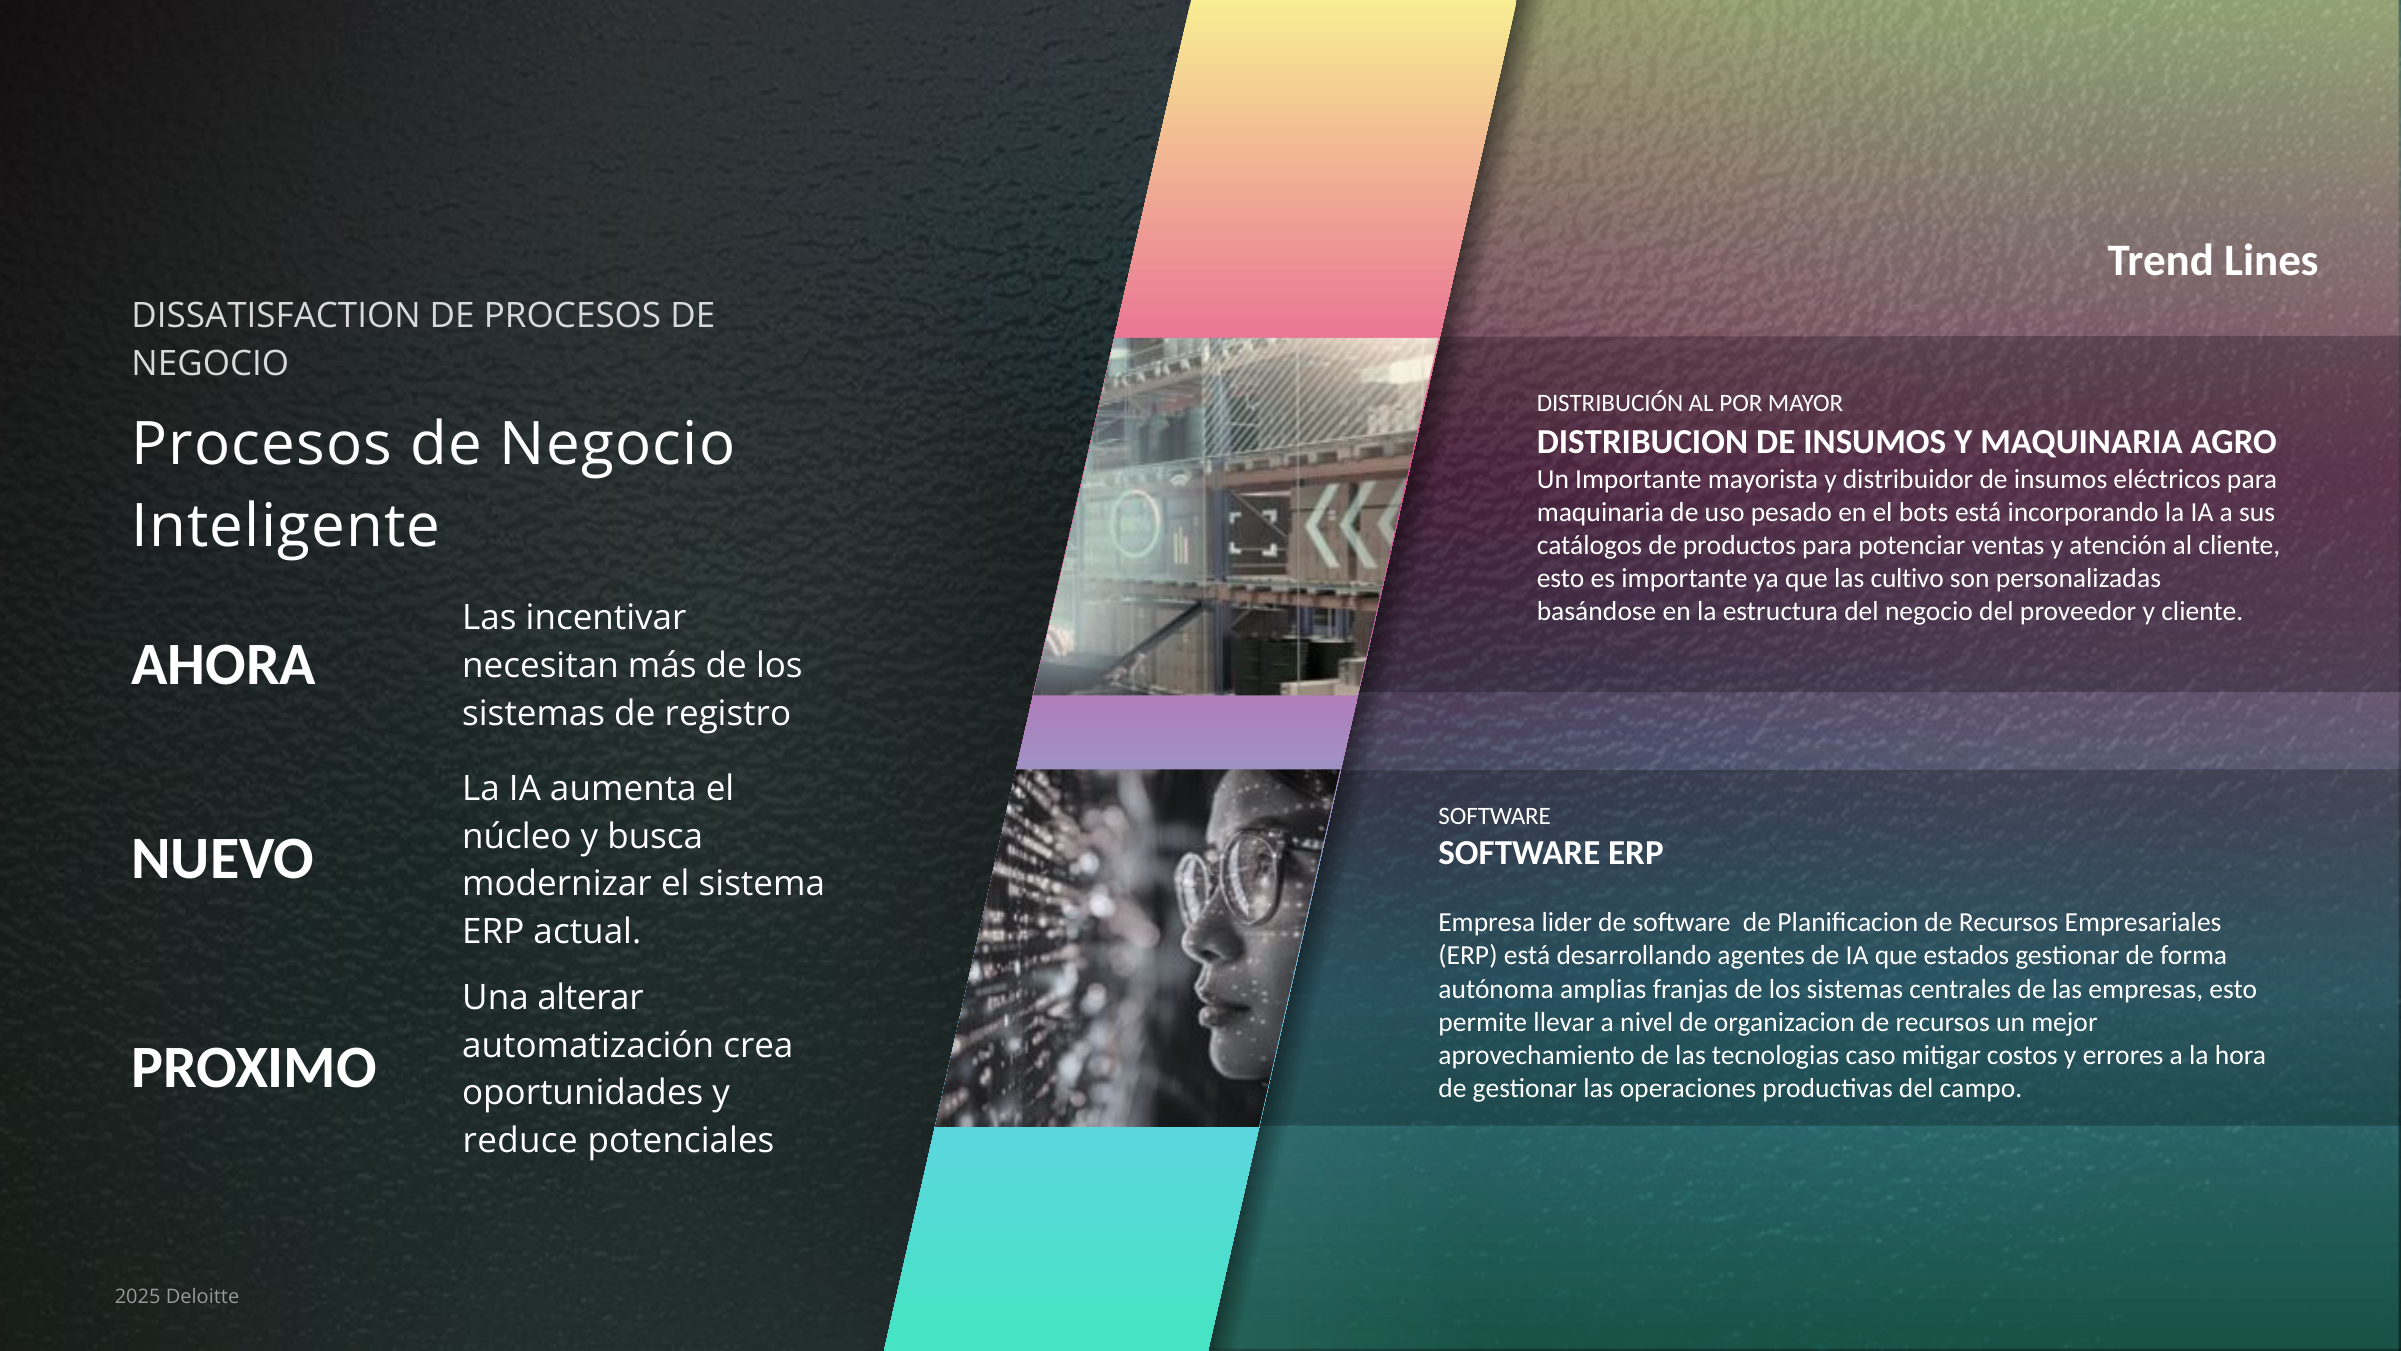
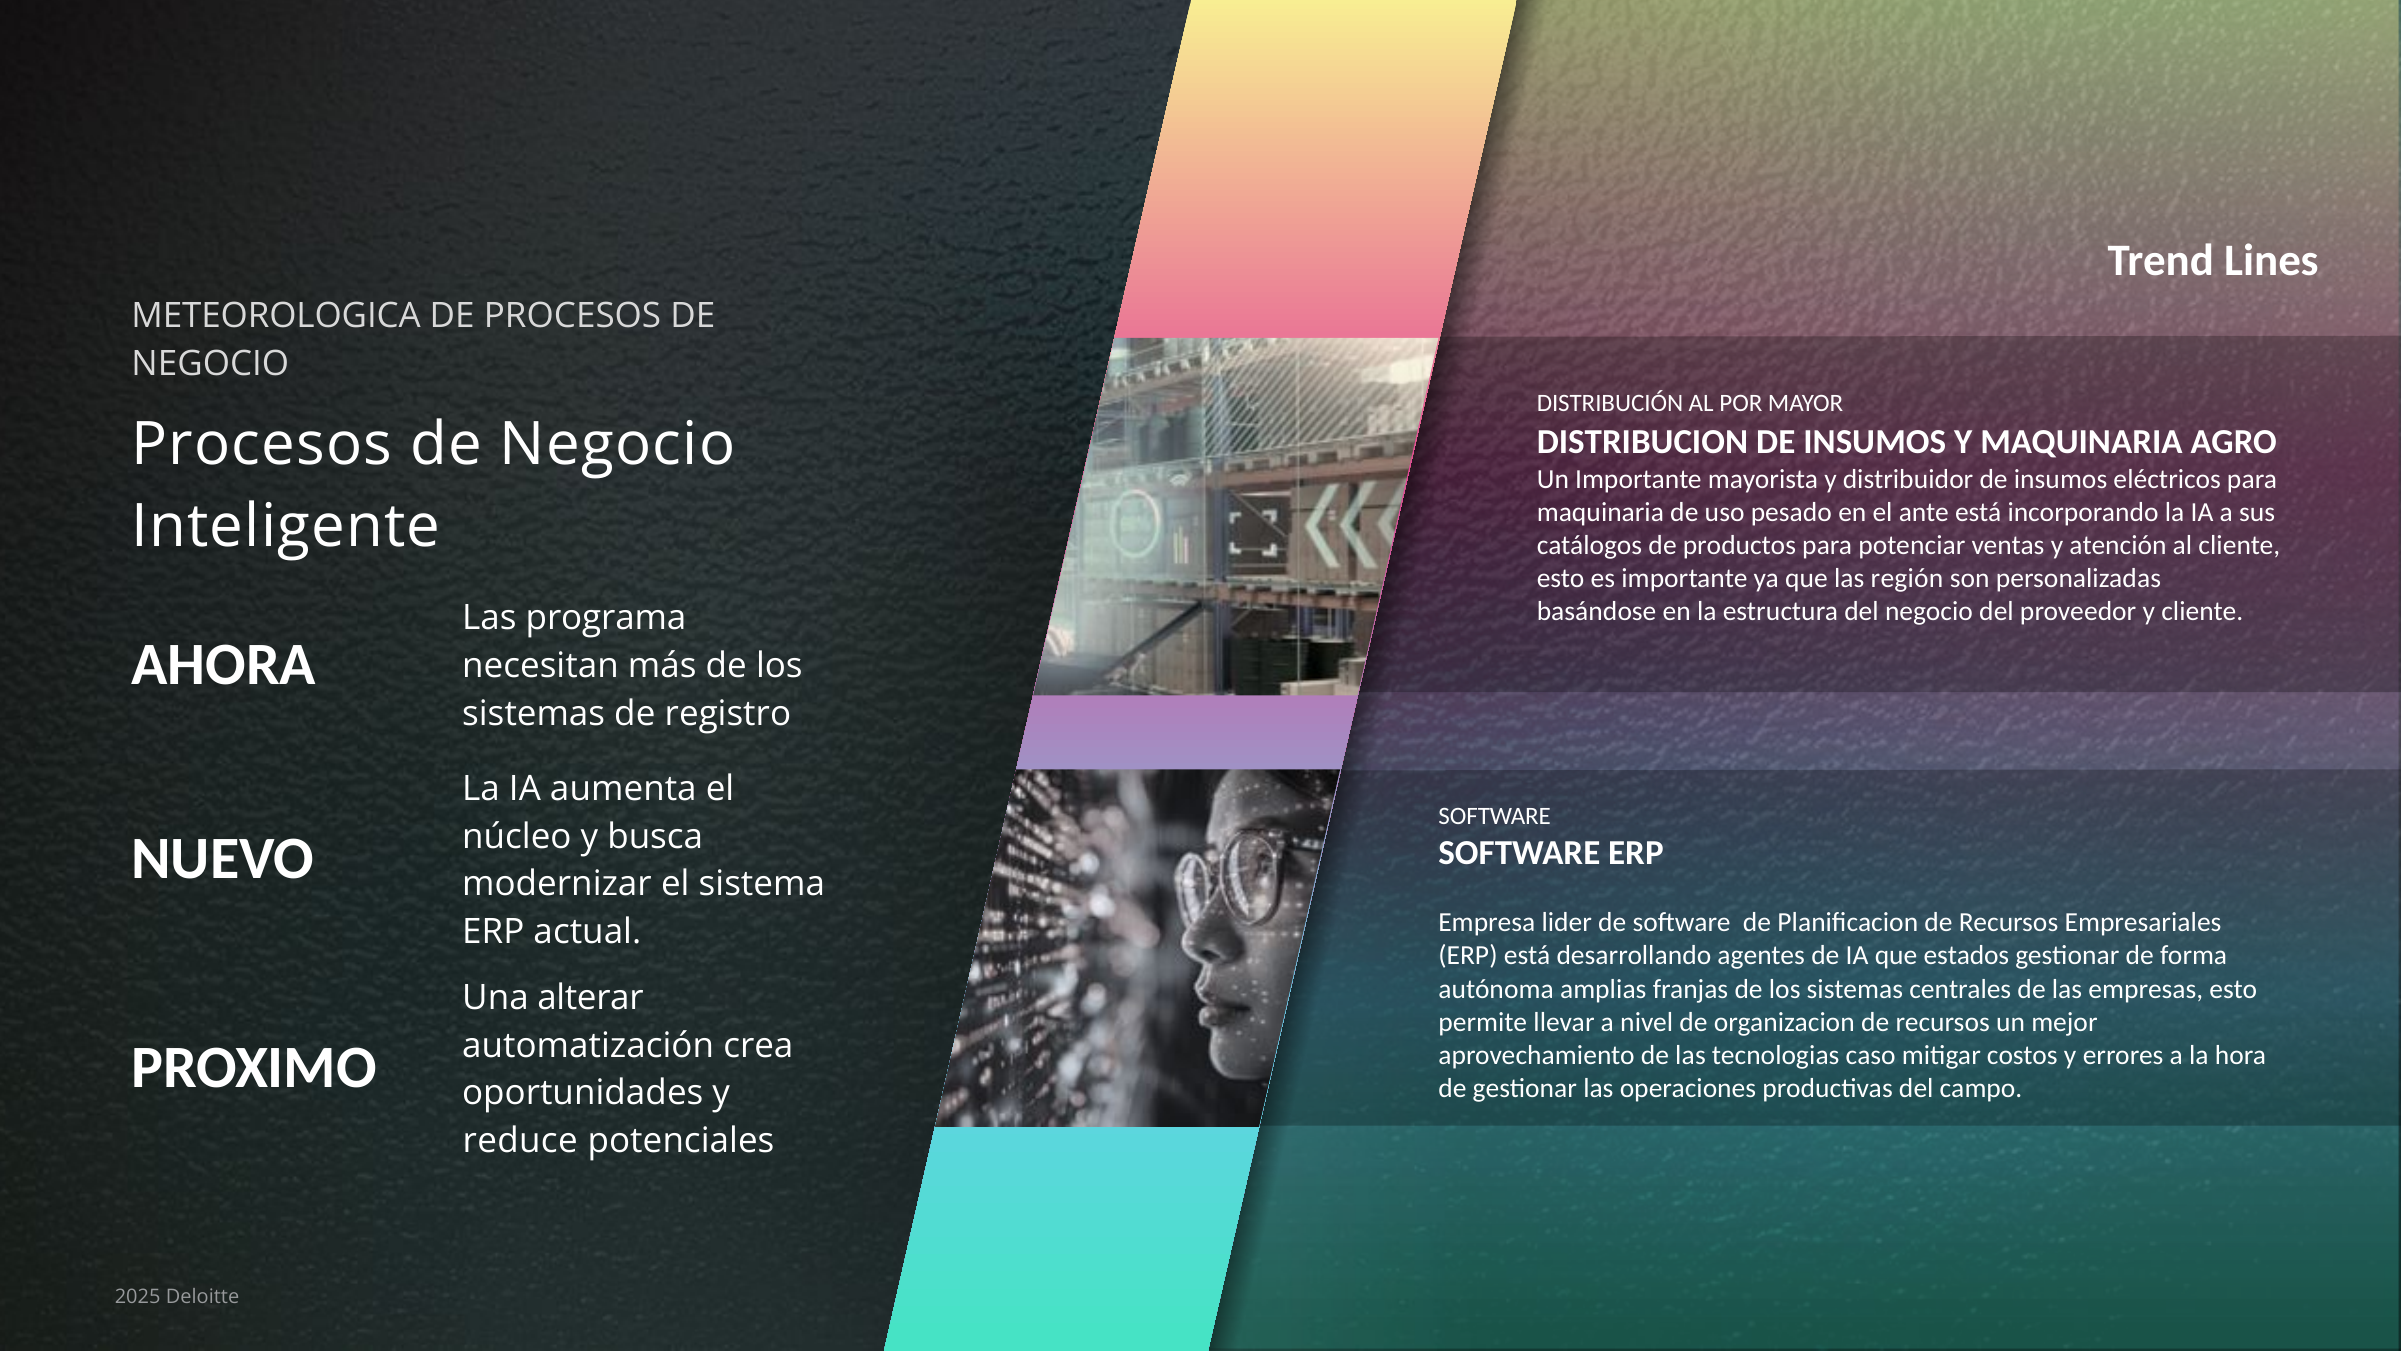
DISSATISFACTION: DISSATISFACTION -> METEOROLOGICA (276, 316)
bots: bots -> ante (1924, 512)
cultivo: cultivo -> región (1907, 578)
incentivar: incentivar -> programa (606, 618)
